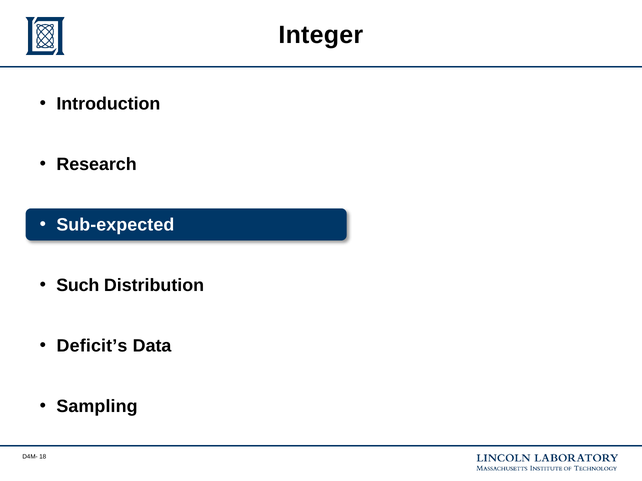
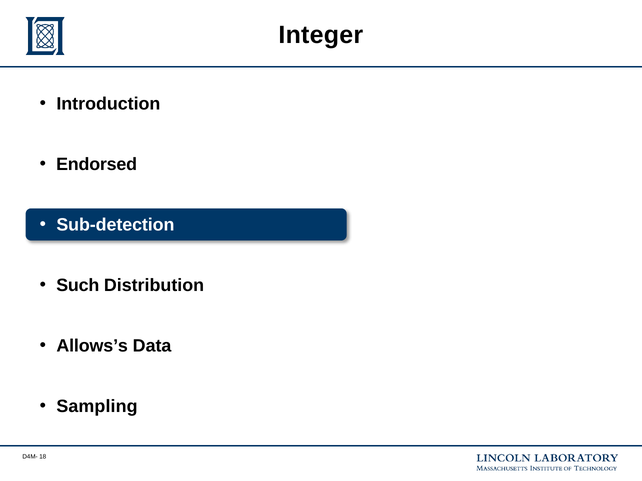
Research: Research -> Endorsed (97, 164)
Sub-expected: Sub-expected -> Sub-detection (115, 225)
Deficit’s: Deficit’s -> Allows’s (92, 346)
